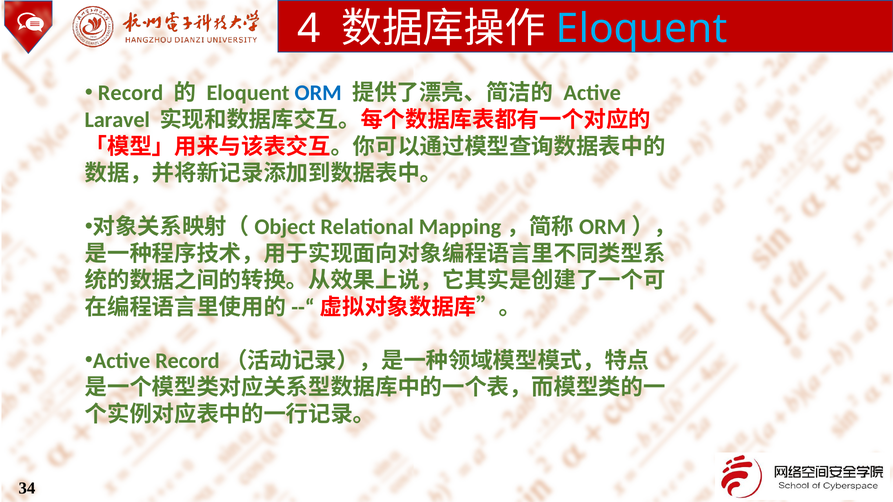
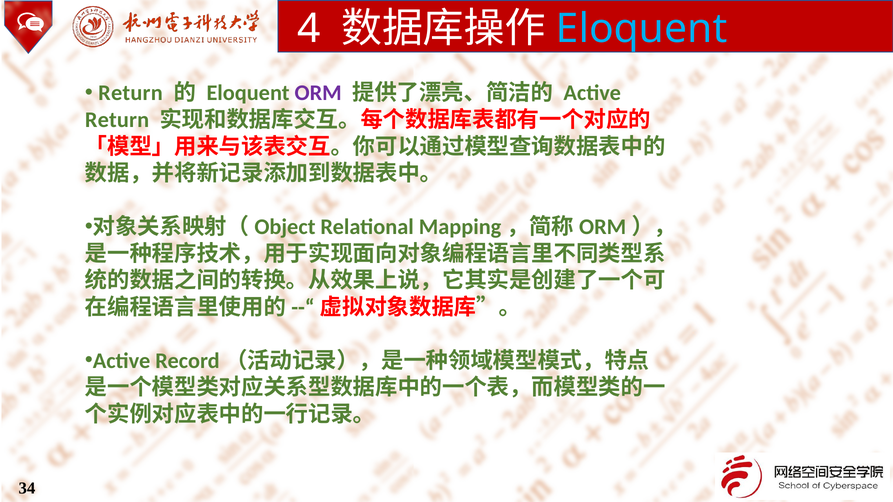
Record: Record -> Return (130, 93)
ORM colour: blue -> purple (318, 93)
Laravel: Laravel -> Return (117, 120)
